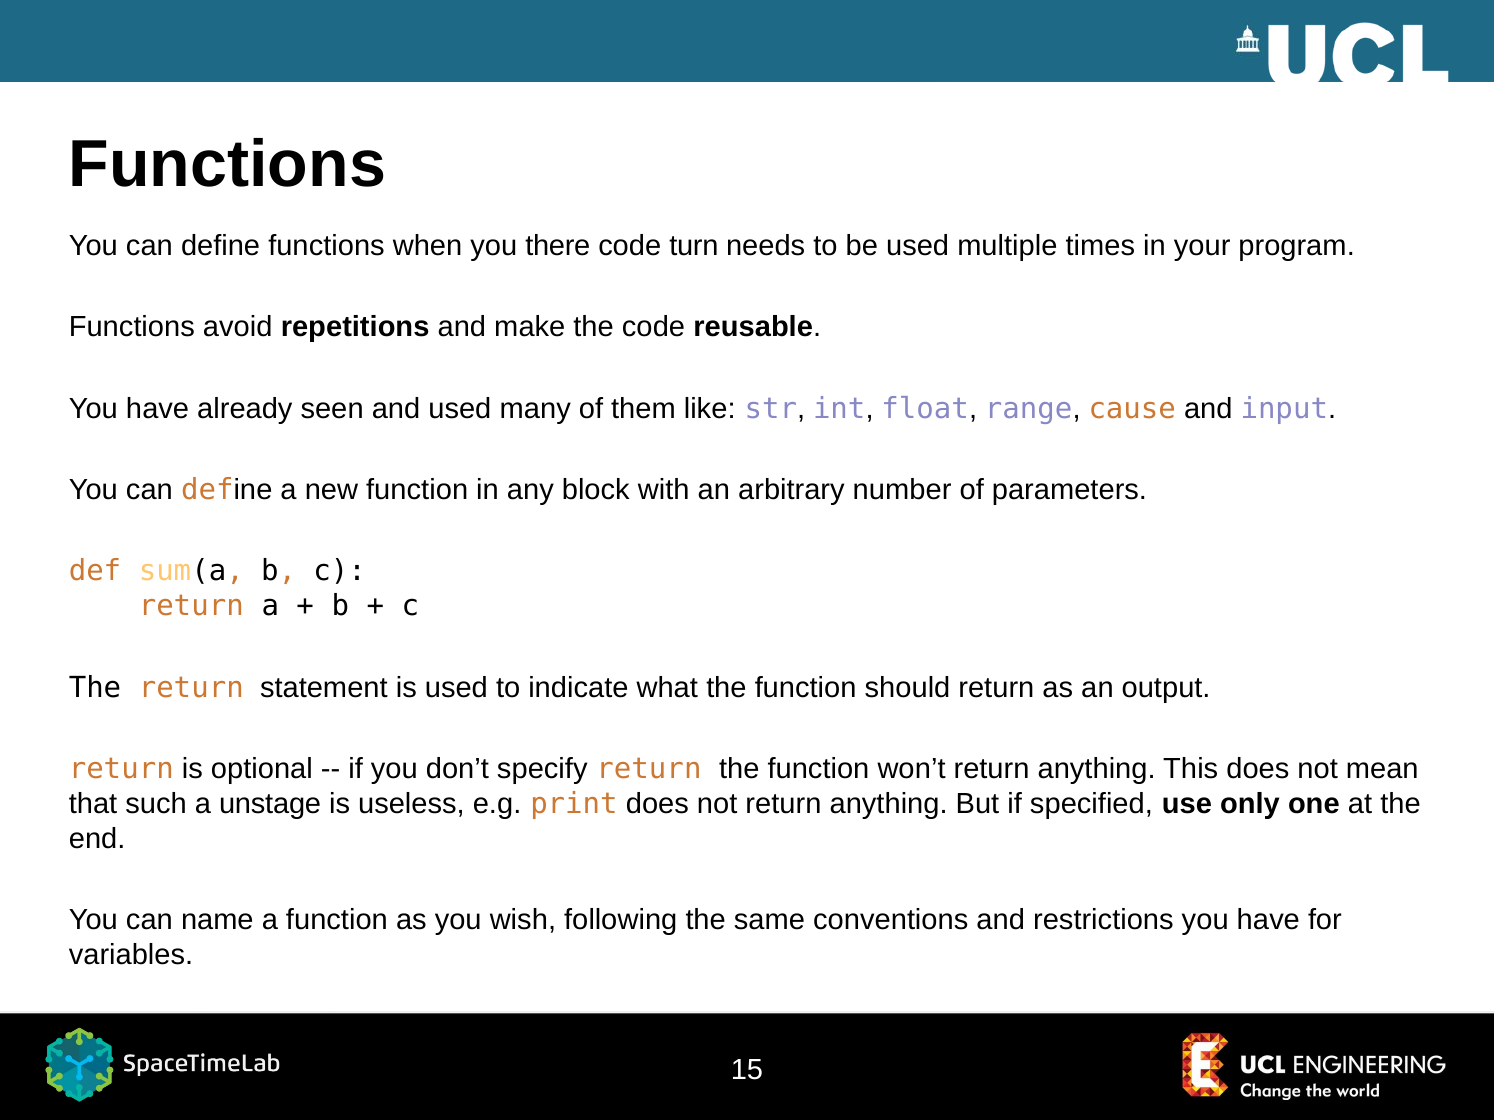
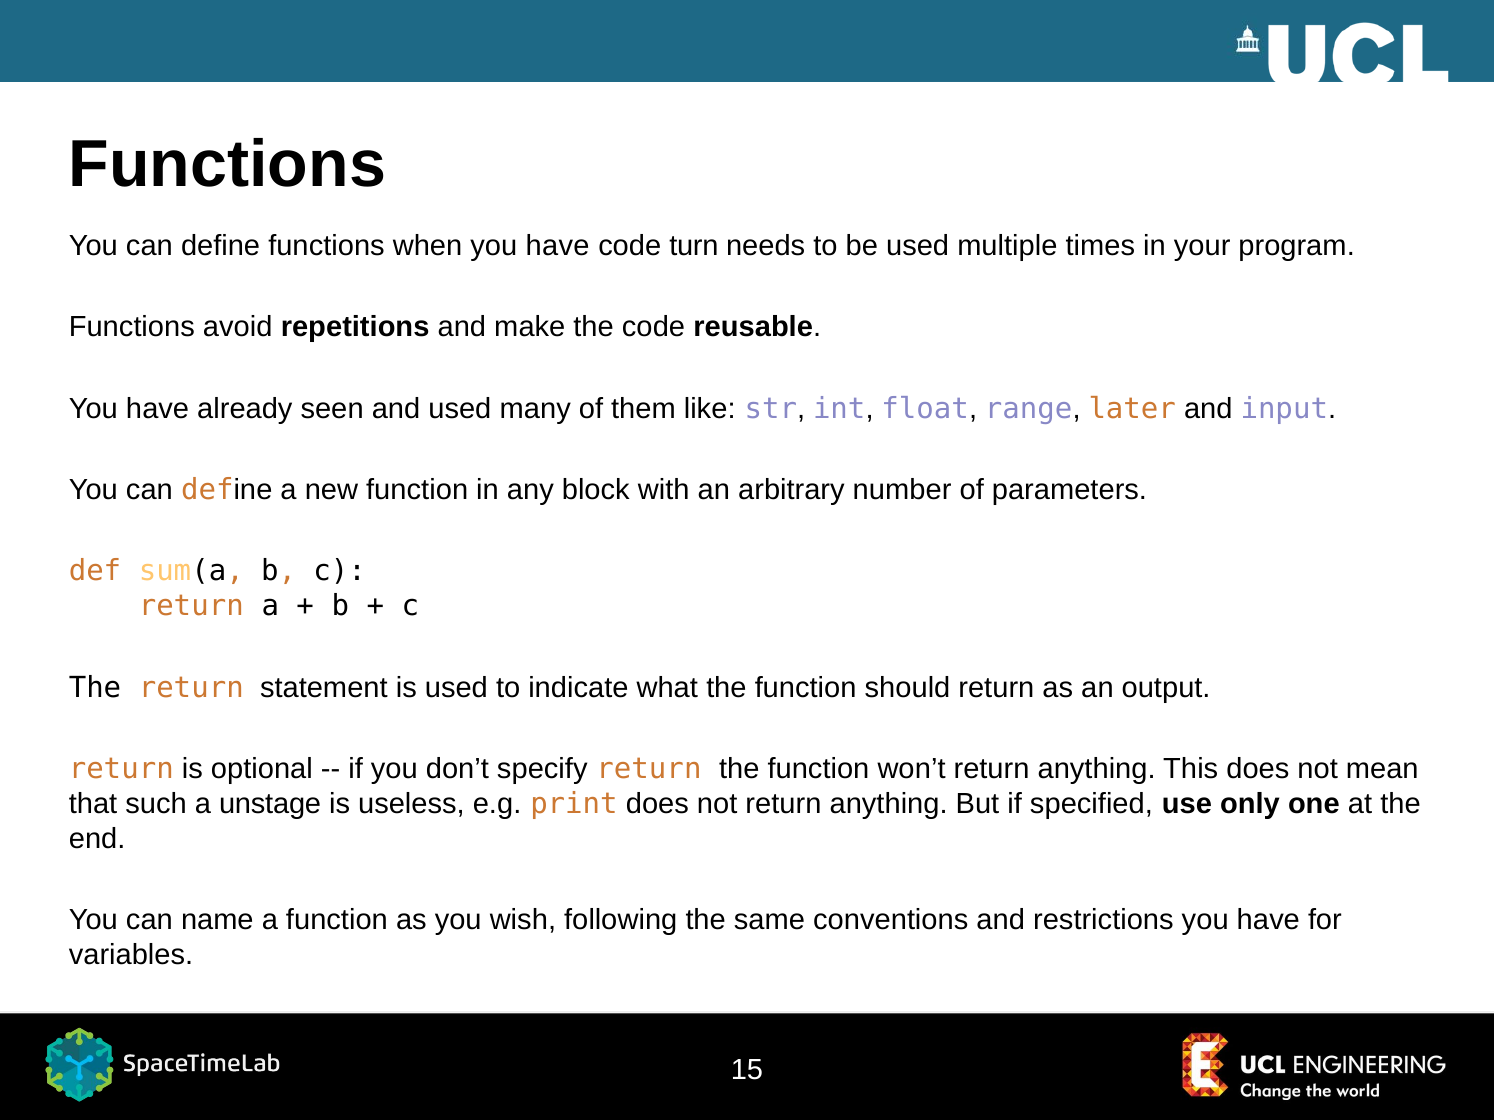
when you there: there -> have (558, 246)
cause: cause -> later (1132, 409)
